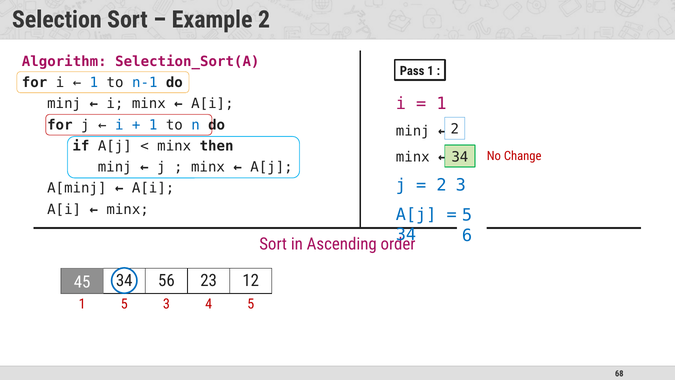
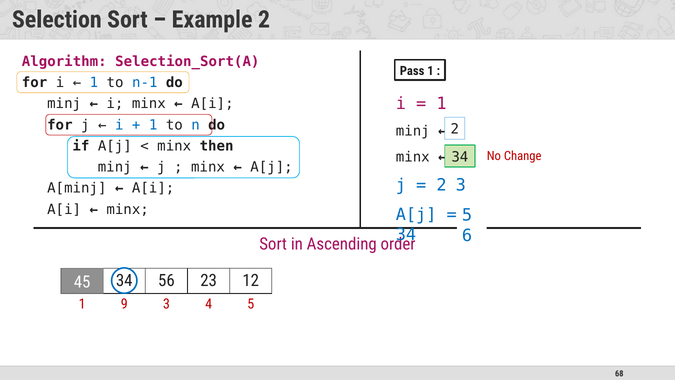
1 5: 5 -> 9 (124, 304)
